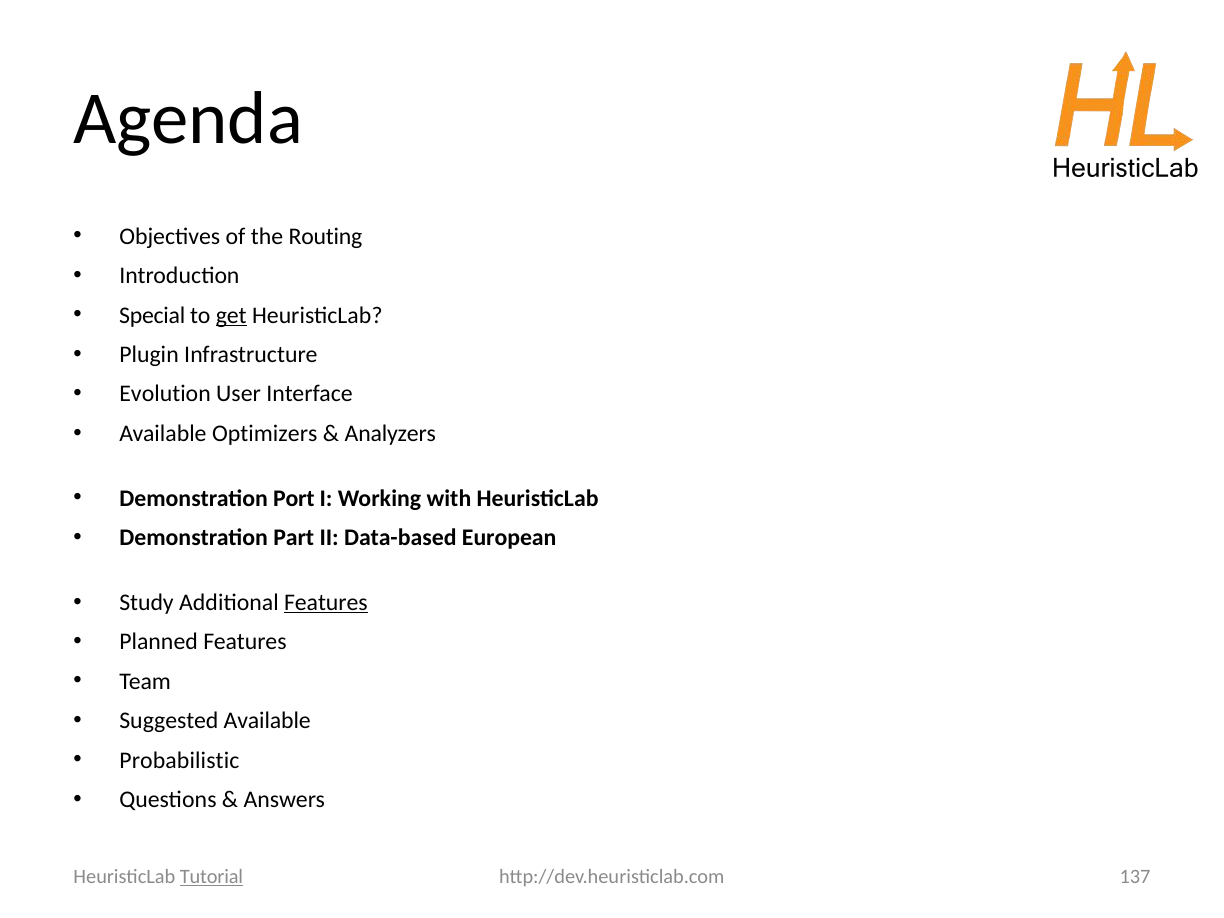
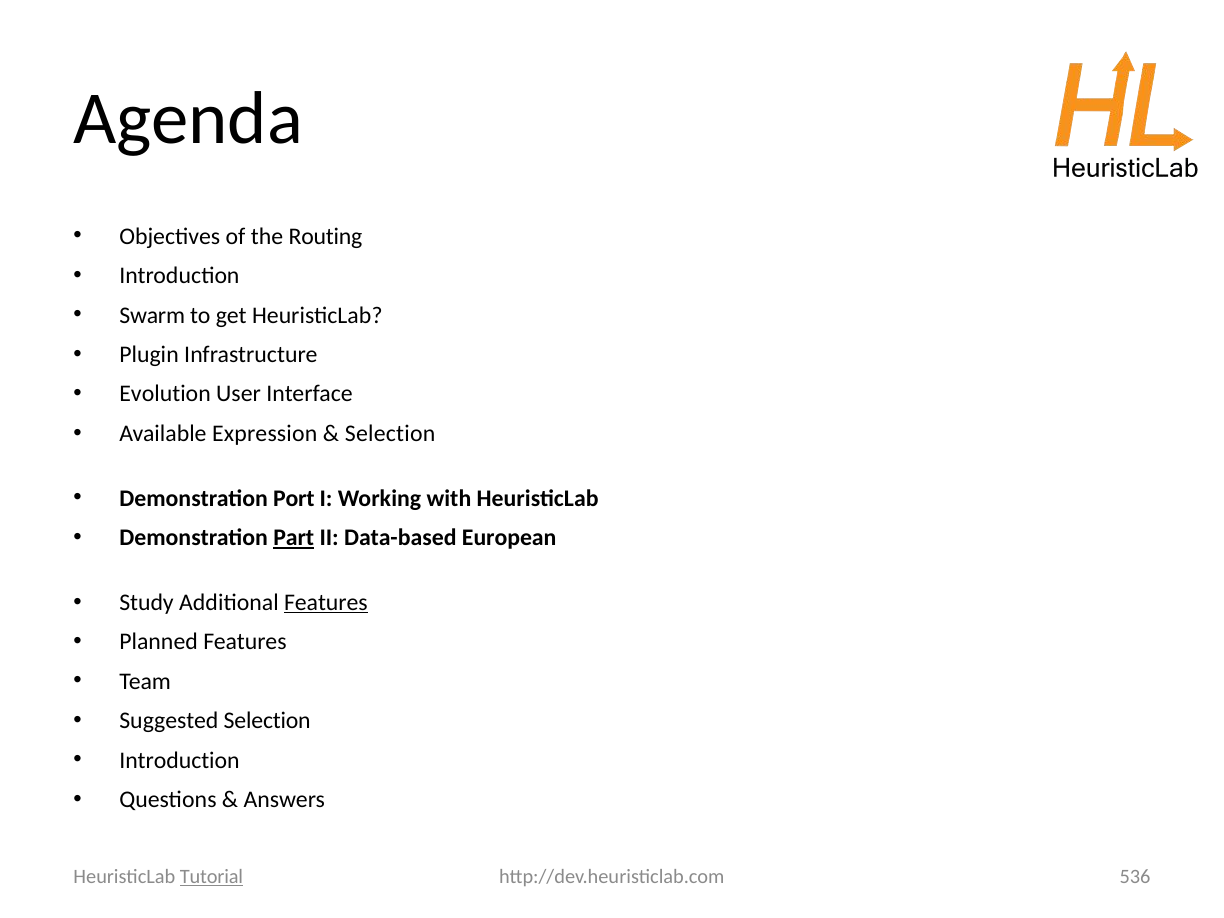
Special: Special -> Swarm (152, 315)
get underline: present -> none (231, 315)
Optimizers: Optimizers -> Expression (265, 434)
Analyzers: Analyzers -> Selection (390, 434)
Part underline: none -> present (294, 538)
Suggested Available: Available -> Selection (267, 721)
Probabilistic: Probabilistic -> Introduction (179, 760)
137: 137 -> 536 (1135, 876)
